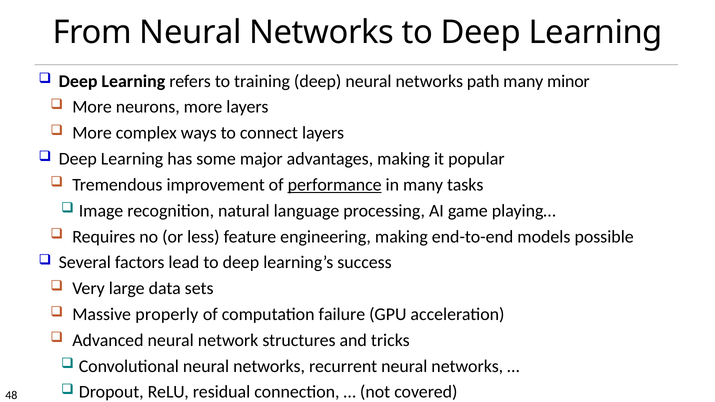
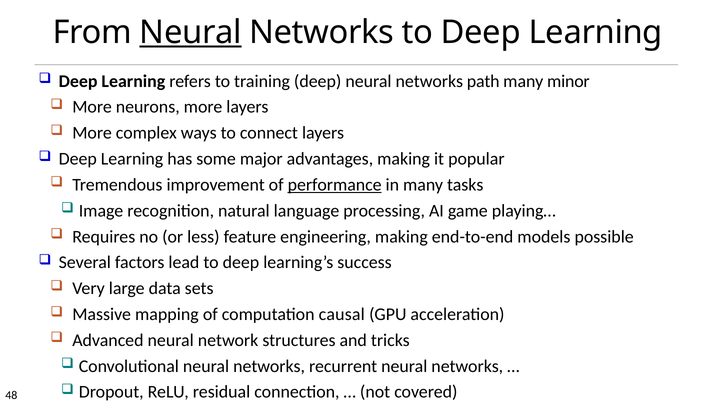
Neural underline: none -> present (191, 32)
properly: properly -> mapping (167, 314)
failure: failure -> causal (342, 314)
